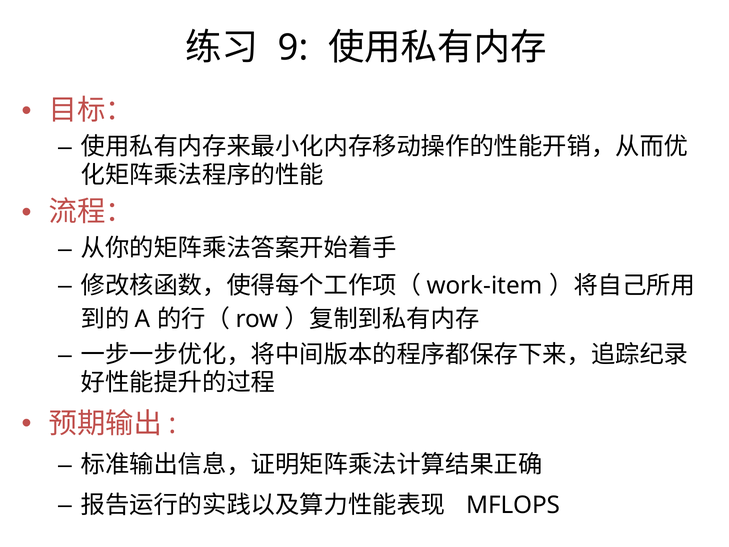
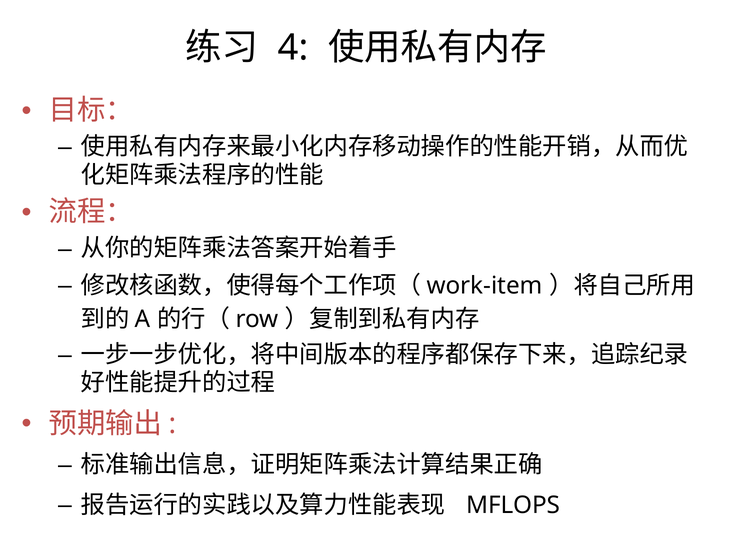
9: 9 -> 4 (293, 48)
